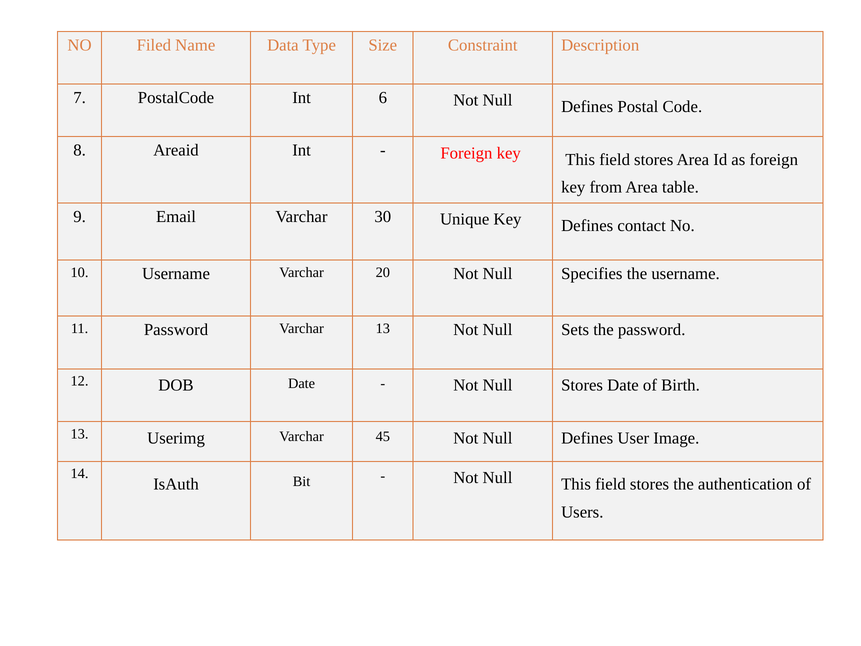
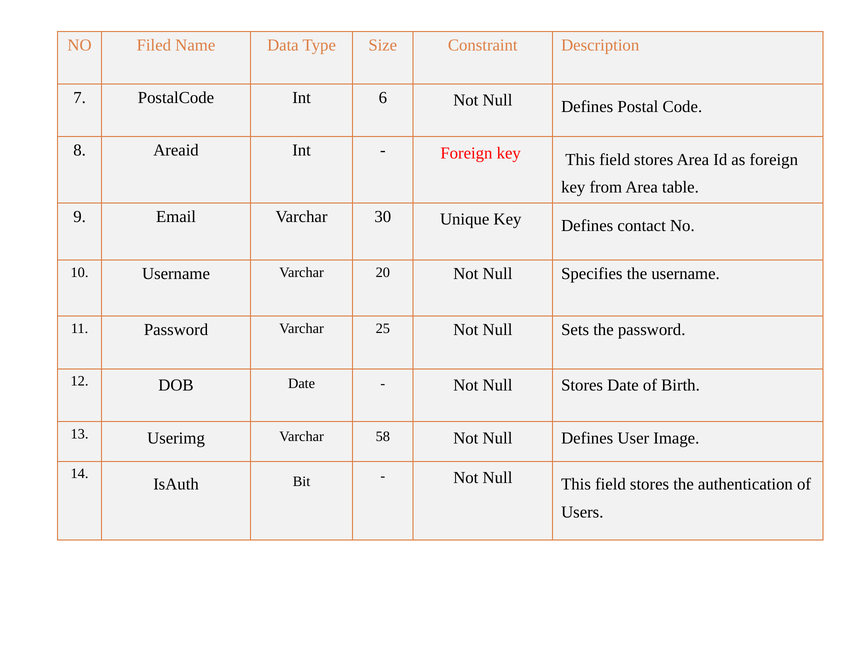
Varchar 13: 13 -> 25 (383, 328)
45: 45 -> 58 (383, 436)
